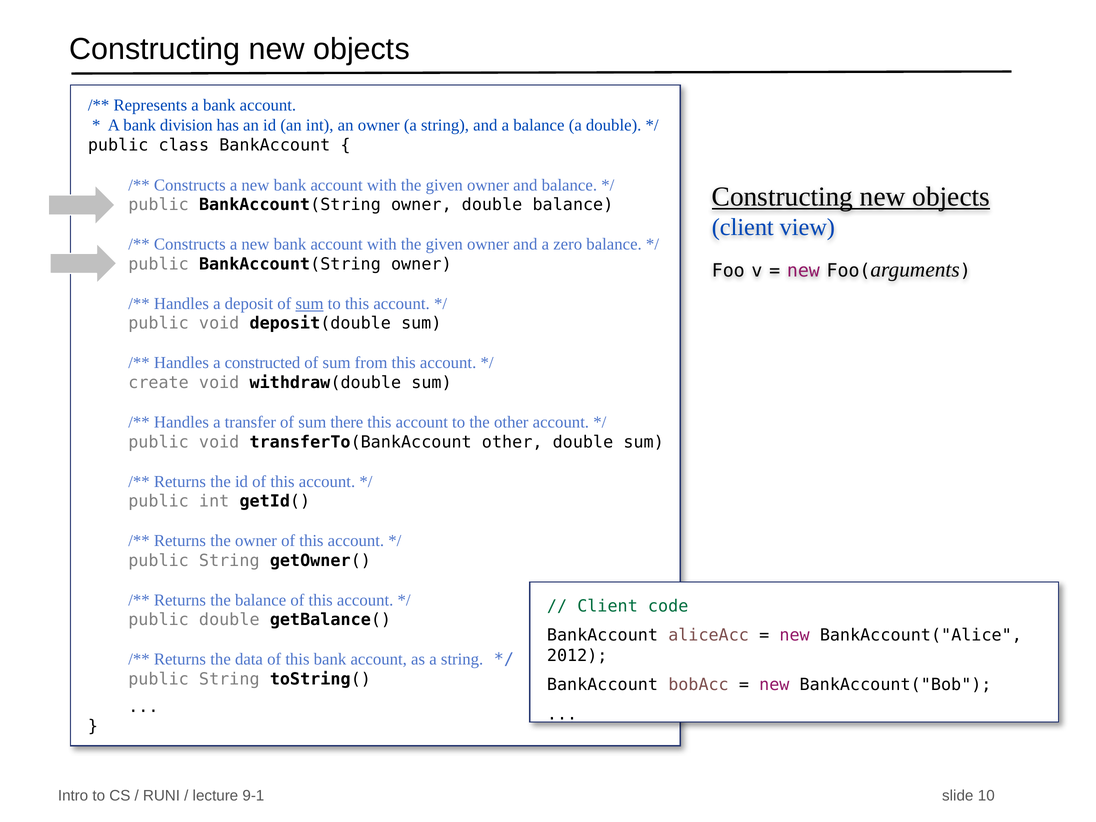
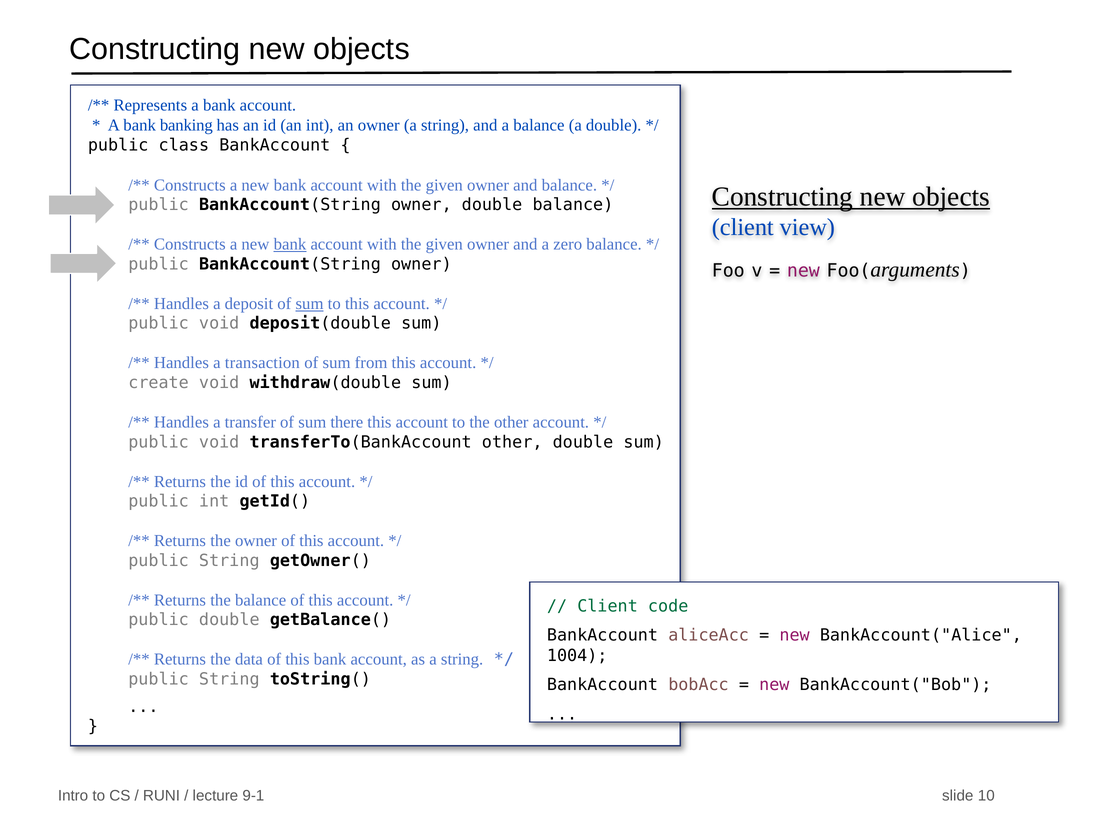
division: division -> banking (186, 125)
bank underline: none -> present (290, 244)
constructed: constructed -> transaction (262, 363)
2012: 2012 -> 1004 (577, 655)
